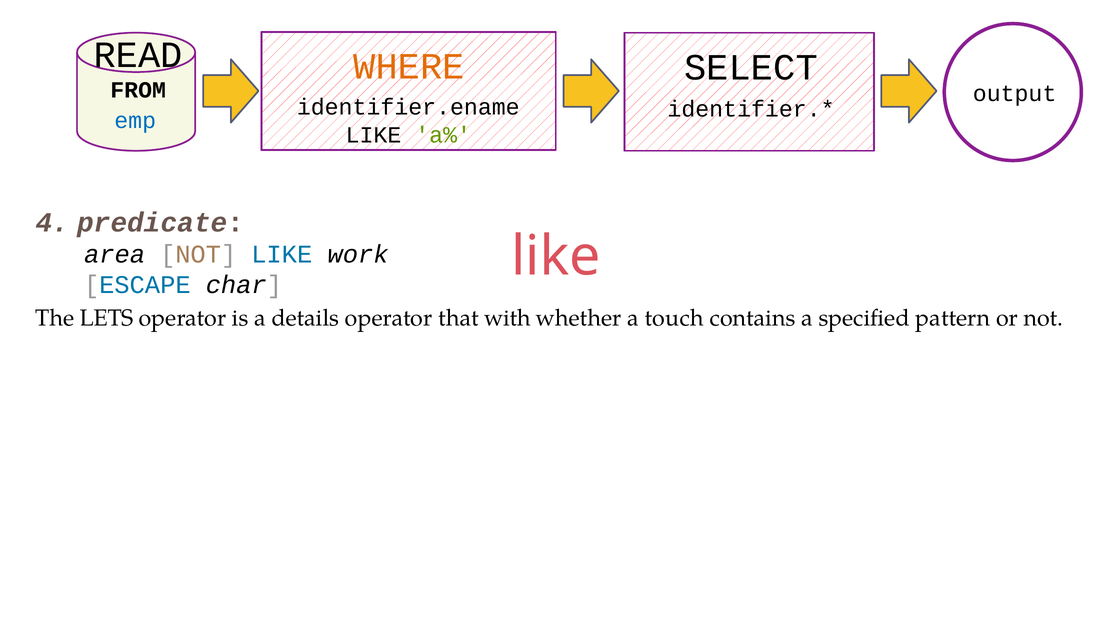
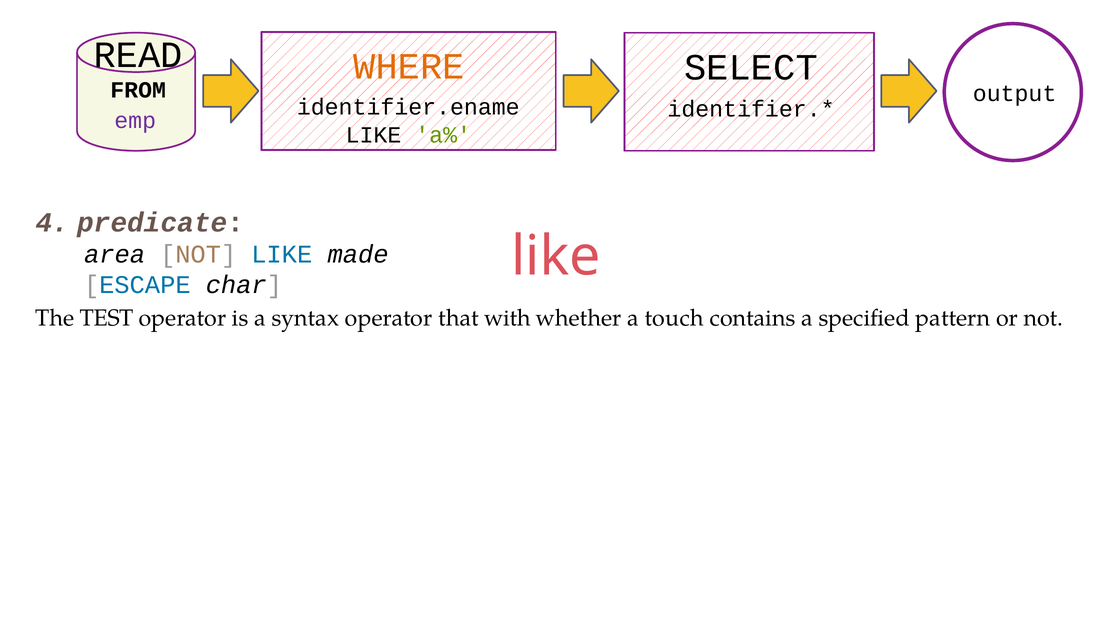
emp colour: blue -> purple (135, 121)
work: work -> made (358, 254)
LETS: LETS -> TEST (107, 318)
details: details -> syntax (305, 318)
